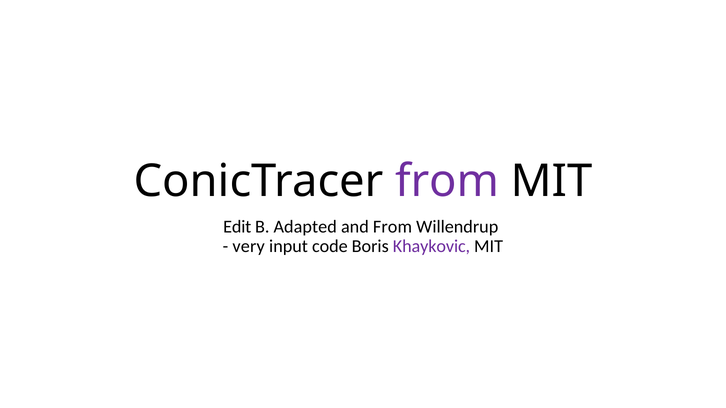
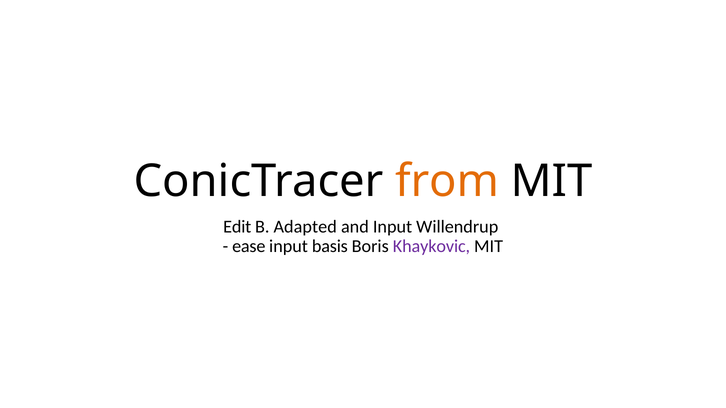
from colour: purple -> orange (447, 181)
and From: From -> Input (393, 227)
very: very -> ease (249, 247)
code: code -> basis (330, 247)
